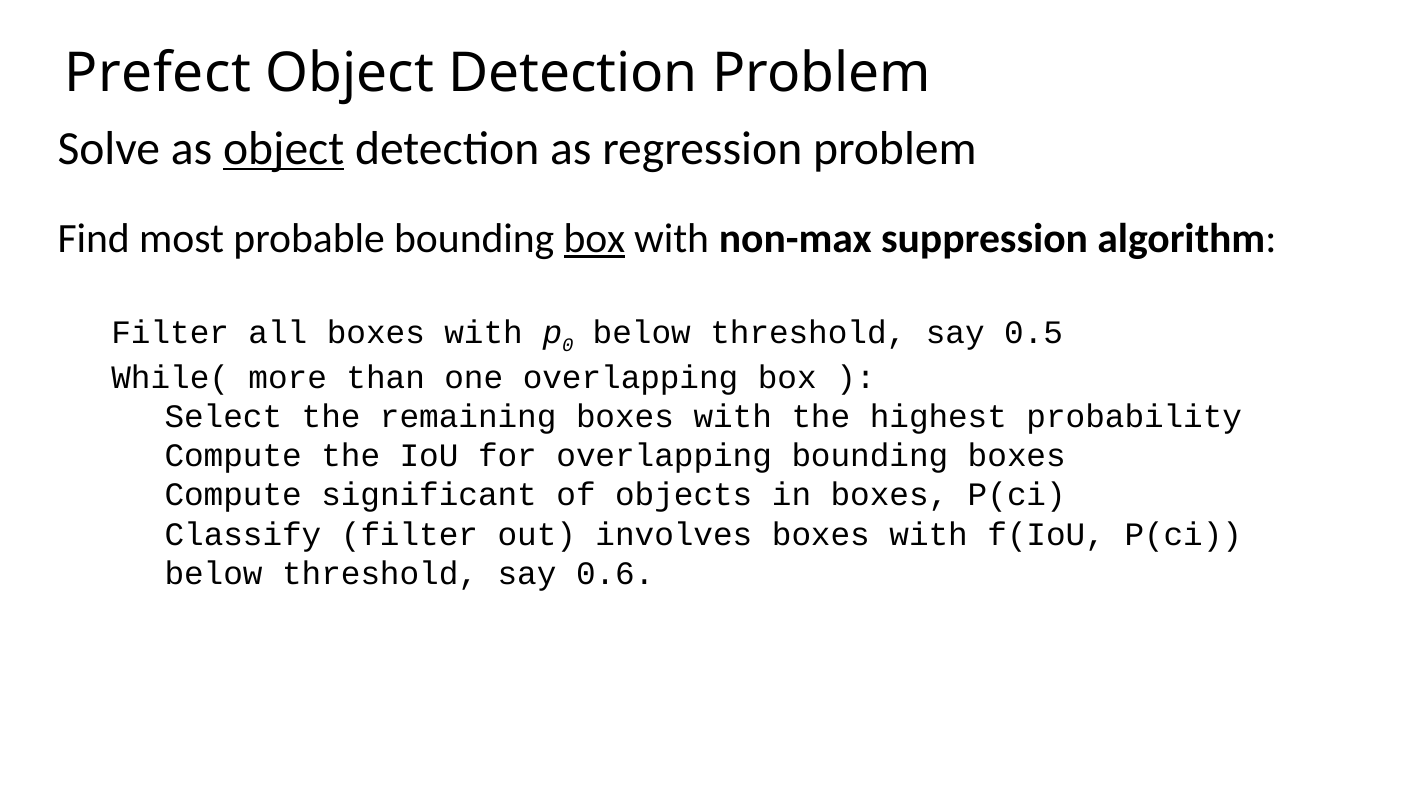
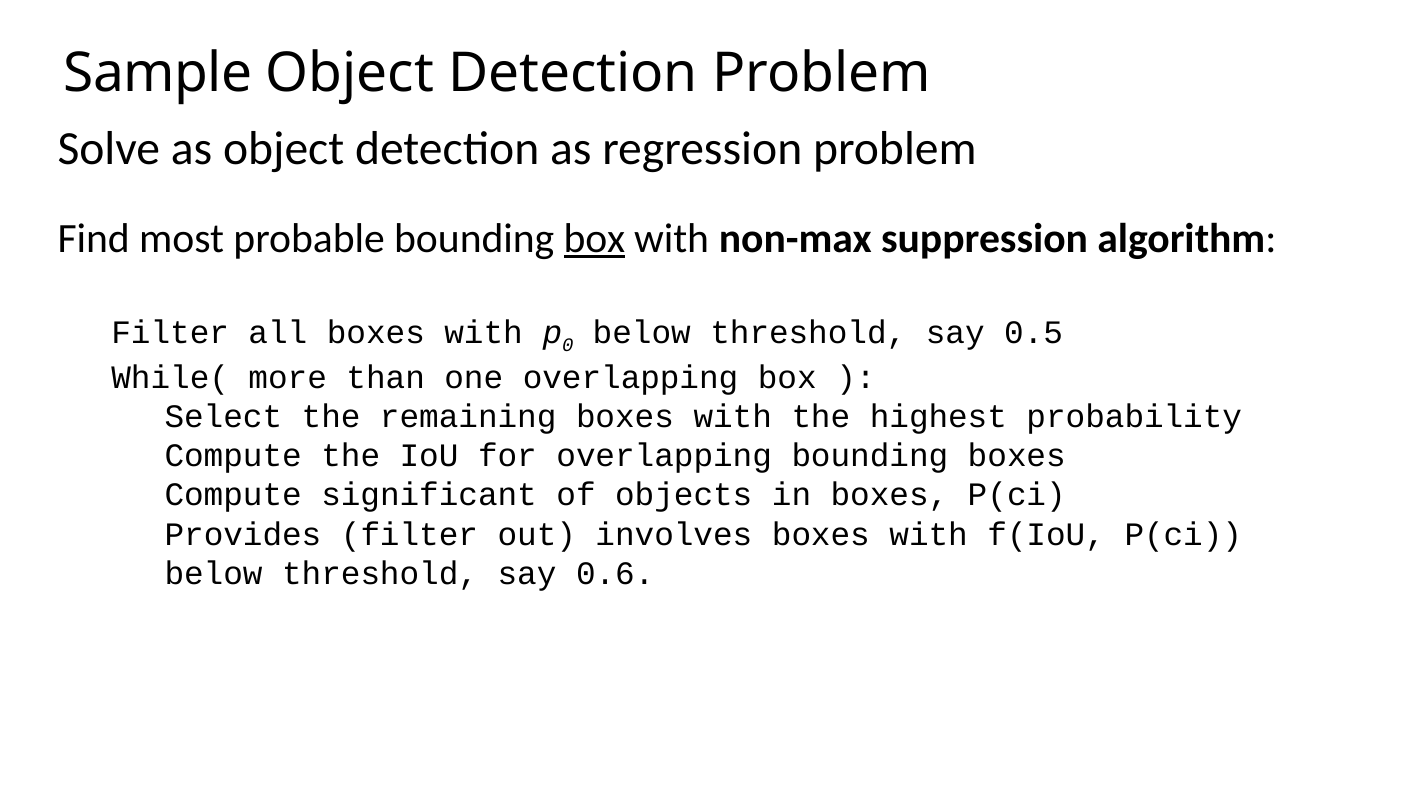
Prefect: Prefect -> Sample (158, 73)
object underline: present -> none (284, 149)
Classify: Classify -> Provides (243, 535)
